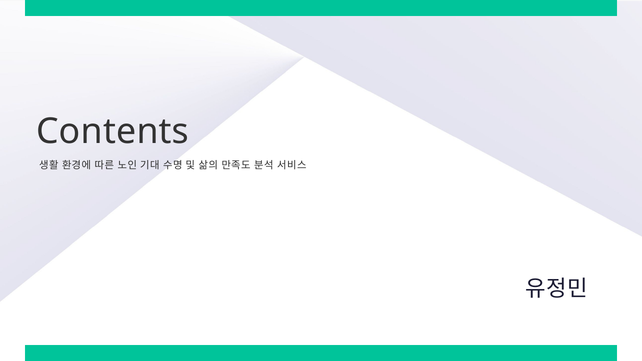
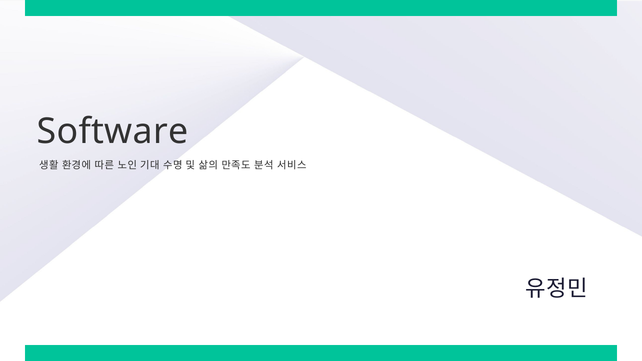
Contents: Contents -> Software (112, 132)
